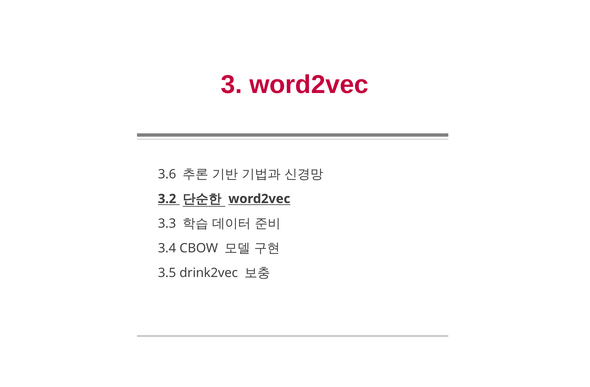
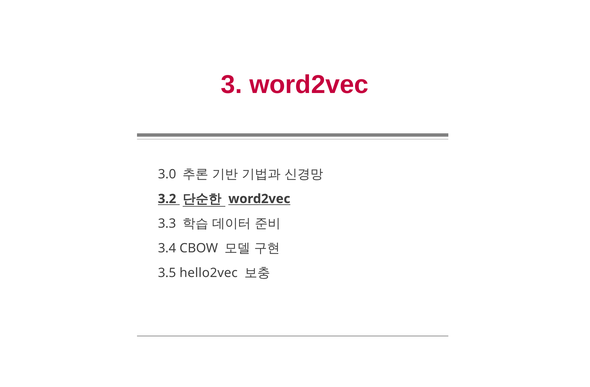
3.6: 3.6 -> 3.0 (167, 174)
drink2vec: drink2vec -> hello2vec (209, 273)
